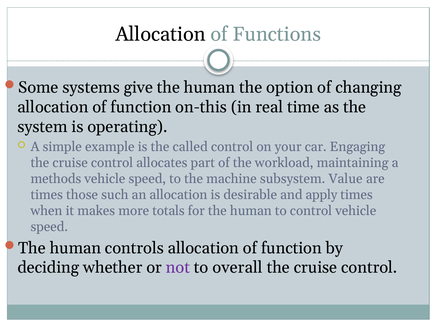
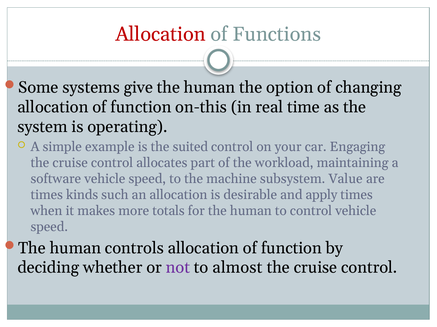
Allocation colour: black -> red (161, 34)
called: called -> suited (190, 147)
methods: methods -> software (56, 179)
those: those -> kinds (82, 195)
overall: overall -> almost (238, 268)
